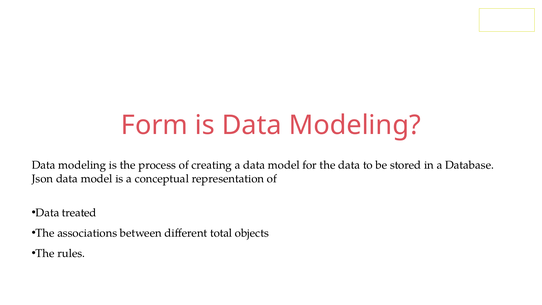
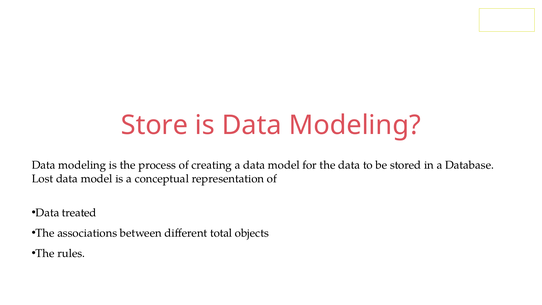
Form: Form -> Store (154, 125)
Json: Json -> Lost (42, 179)
